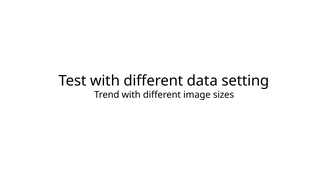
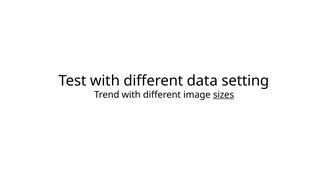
sizes underline: none -> present (223, 95)
